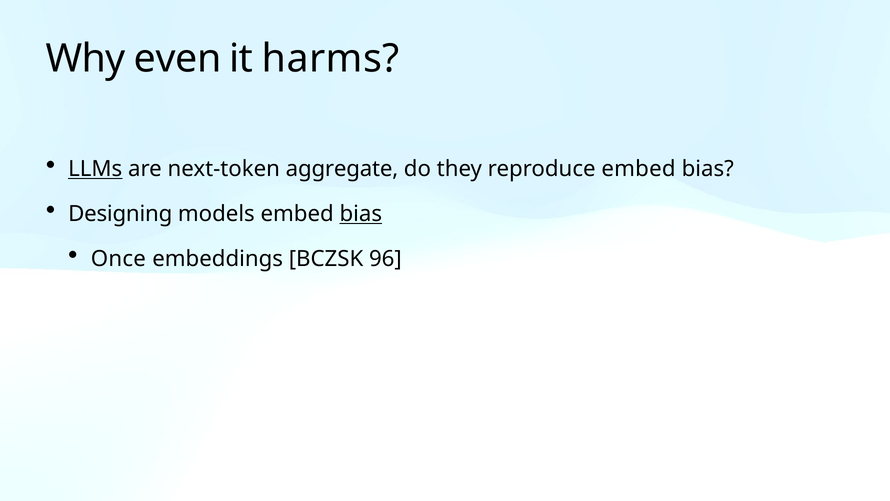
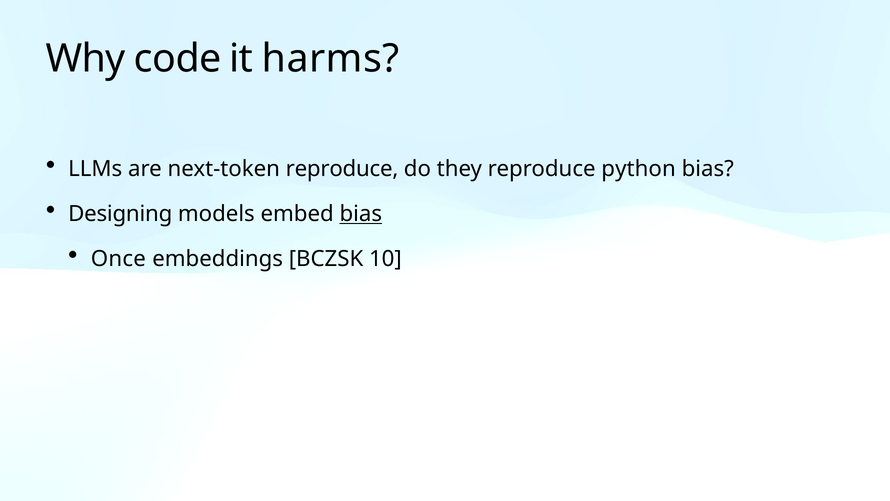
even: even -> code (178, 59)
LLMs underline: present -> none (95, 169)
next-token aggregate: aggregate -> reproduce (342, 169)
reproduce embed: embed -> python (639, 169)
96: 96 -> 10 (385, 259)
